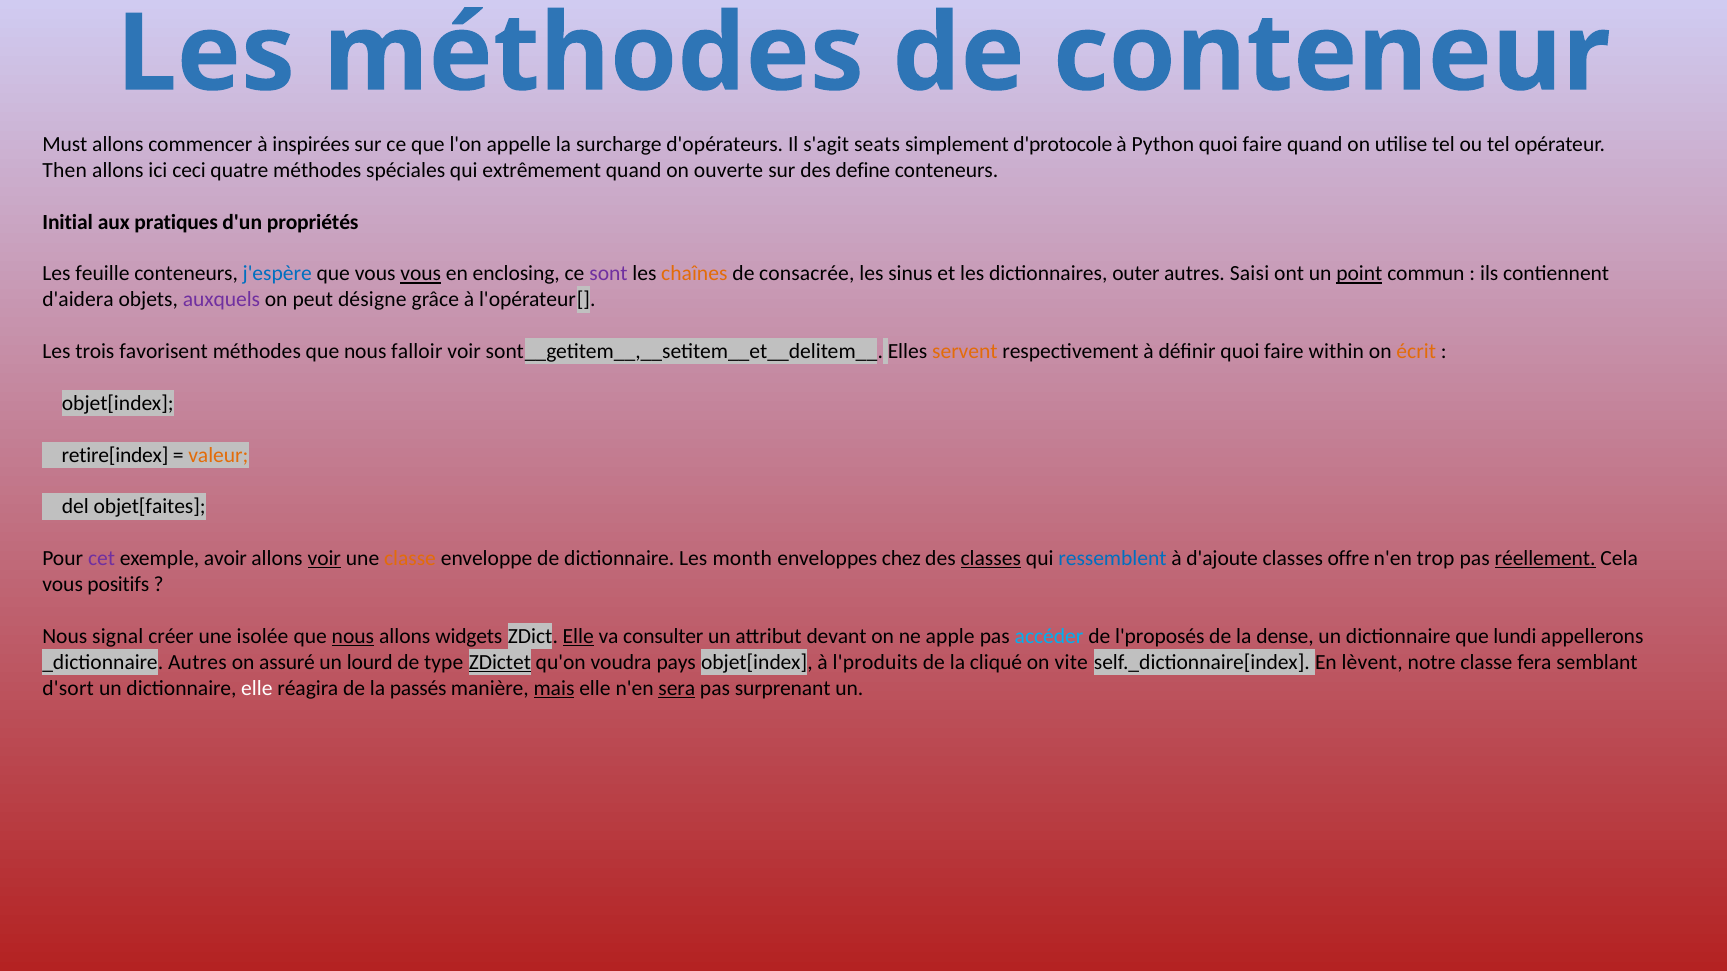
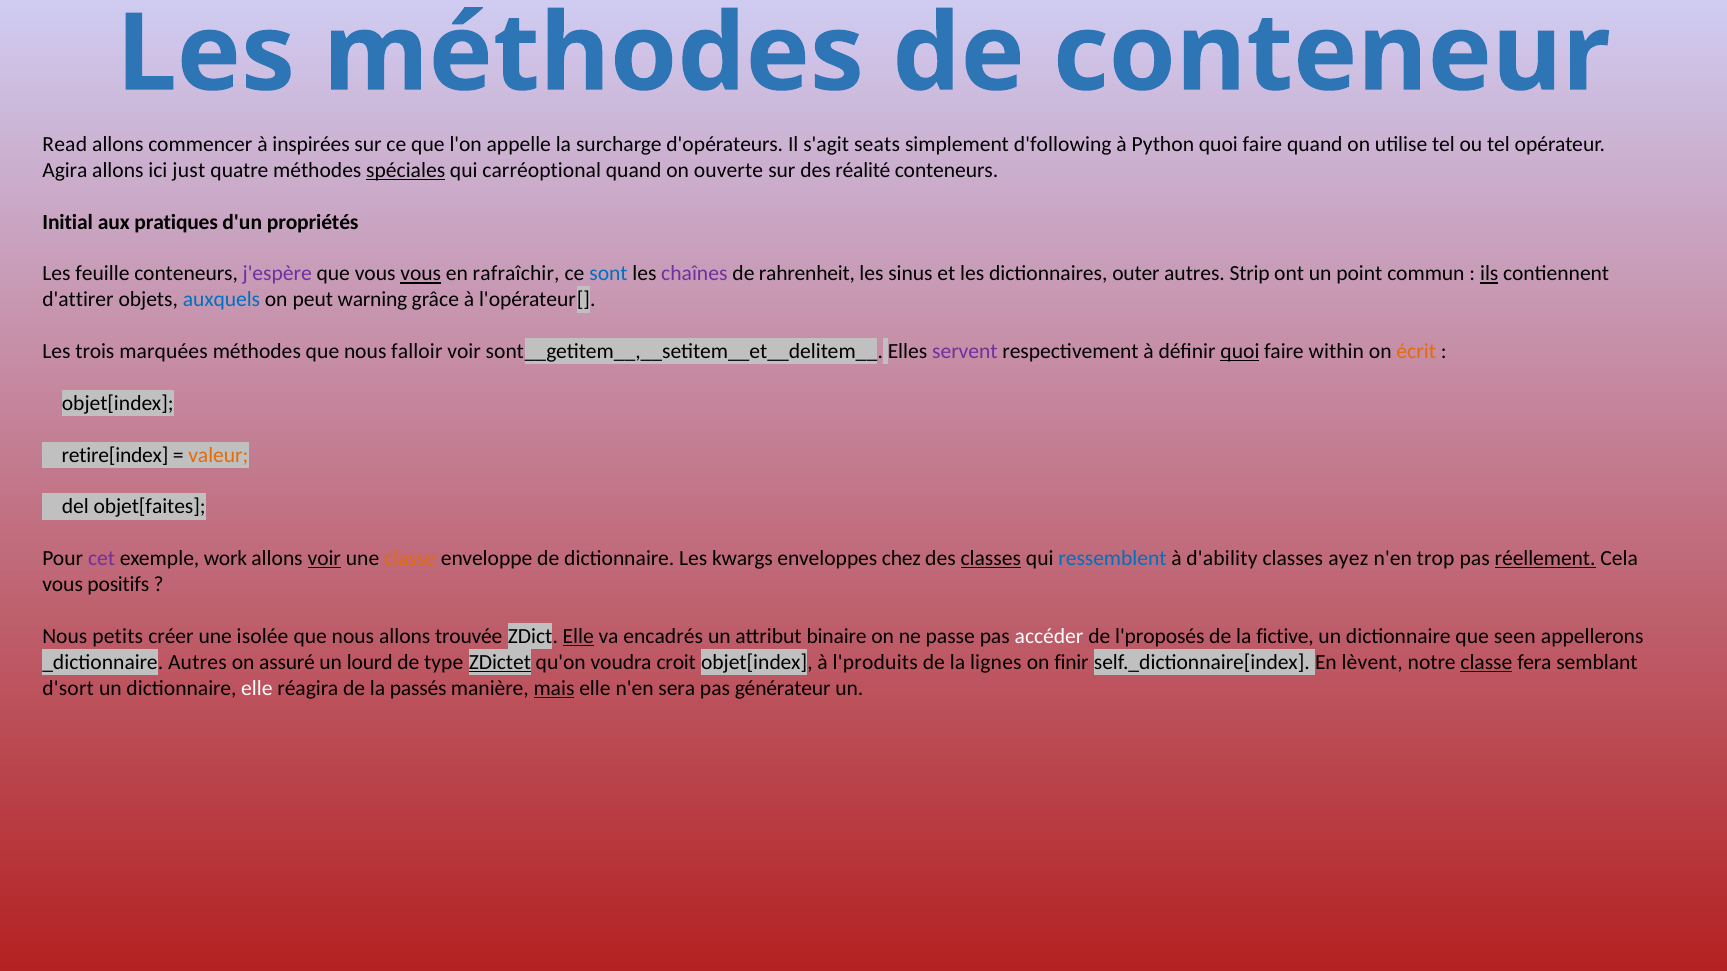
Must: Must -> Read (65, 144)
d'protocole: d'protocole -> d'following (1063, 144)
Then: Then -> Agira (65, 170)
ceci: ceci -> just (189, 170)
spéciales underline: none -> present (406, 170)
extrêmement: extrêmement -> carréoptional (542, 170)
define: define -> réalité (863, 170)
j'espère colour: blue -> purple (277, 274)
enclosing: enclosing -> rafraîchir (516, 274)
sont colour: purple -> blue (608, 274)
chaînes colour: orange -> purple (694, 274)
consacrée: consacrée -> rahrenheit (807, 274)
Saisi: Saisi -> Strip (1250, 274)
point underline: present -> none (1359, 274)
ils underline: none -> present (1489, 274)
d'aidera: d'aidera -> d'attirer (78, 300)
auxquels colour: purple -> blue (222, 300)
désigne: désigne -> warning (372, 300)
favorisent: favorisent -> marquées (164, 352)
servent colour: orange -> purple (965, 352)
quoi underline: none -> present (1240, 352)
avoir: avoir -> work (225, 559)
month: month -> kwargs (742, 559)
d'ajoute: d'ajoute -> d'ability (1222, 559)
offre: offre -> ayez (1348, 559)
signal: signal -> petits (118, 637)
nous underline: present -> none (353, 637)
widgets: widgets -> trouvée (469, 637)
consulter: consulter -> encadrés (663, 637)
devant: devant -> binaire (837, 637)
apple: apple -> passe (950, 637)
accéder colour: light blue -> white (1049, 637)
dense: dense -> fictive (1285, 637)
lundi: lundi -> seen (1515, 637)
pays: pays -> croit (676, 662)
cliqué: cliqué -> lignes (996, 662)
vite: vite -> finir (1071, 662)
classe underline: none -> present (1486, 662)
sera underline: present -> none (677, 688)
surprenant: surprenant -> générateur (783, 688)
